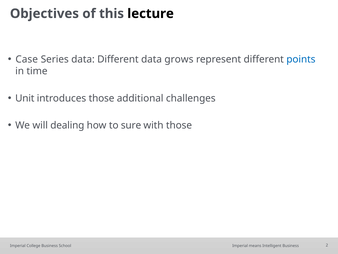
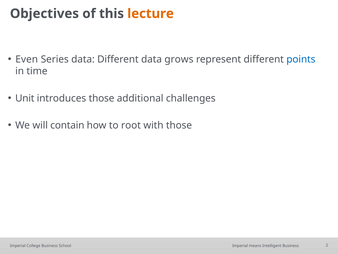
lecture colour: black -> orange (151, 14)
Case: Case -> Even (27, 59)
dealing: dealing -> contain (67, 125)
sure: sure -> root (131, 125)
